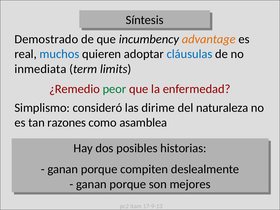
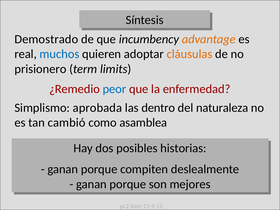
cláusulas colour: blue -> orange (189, 54)
inmediata: inmediata -> prisionero (40, 69)
peor colour: green -> blue (114, 89)
consideró: consideró -> aprobada (97, 108)
dirime: dirime -> dentro (158, 108)
razones: razones -> cambió (67, 123)
